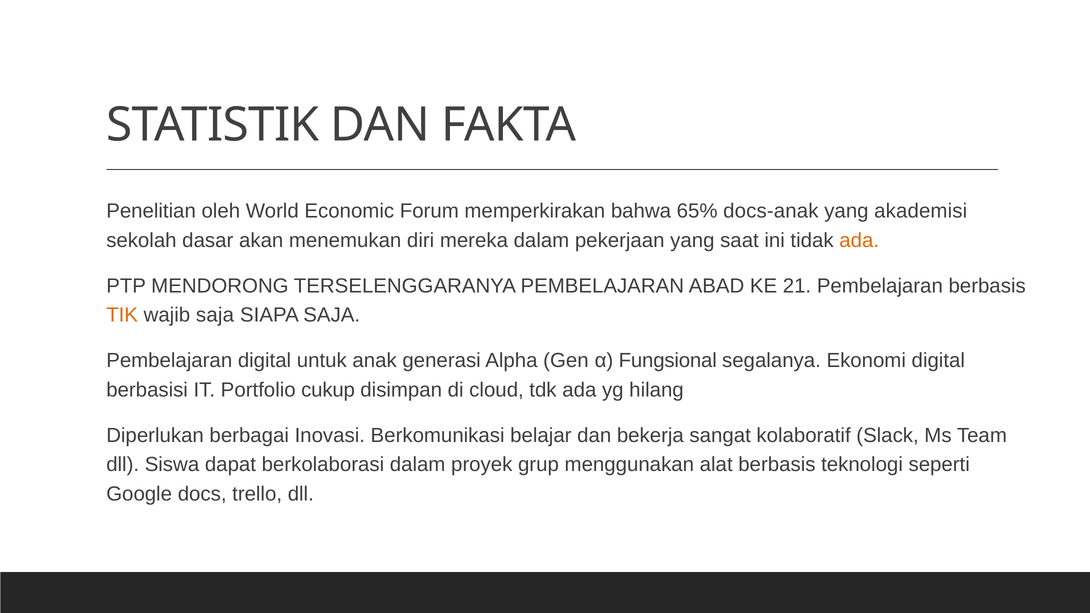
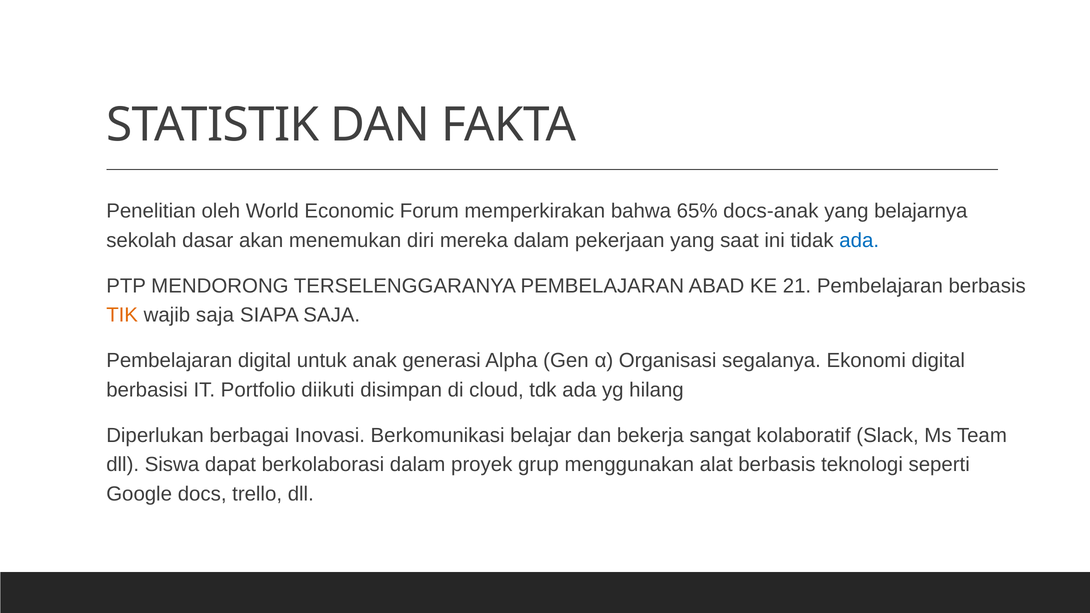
akademisi: akademisi -> belajarnya (921, 211)
ada colour: orange -> blue (859, 241)
Fungsional: Fungsional -> Organisasi (668, 361)
cukup: cukup -> diikuti (328, 390)
